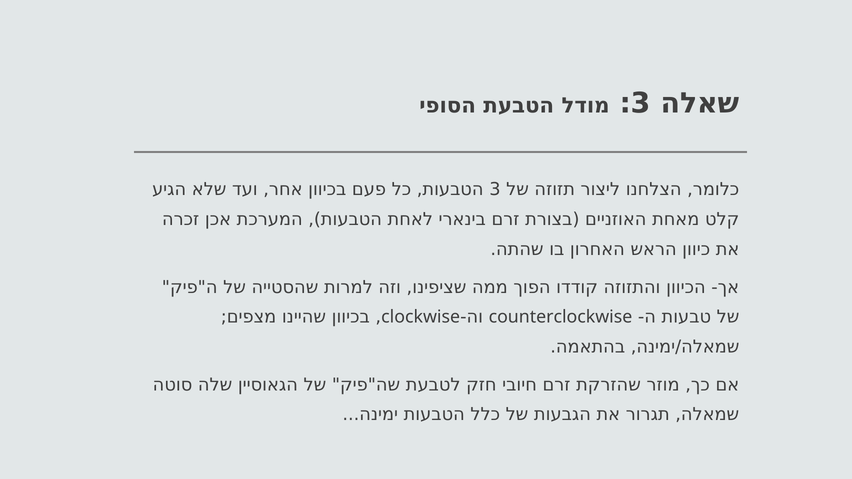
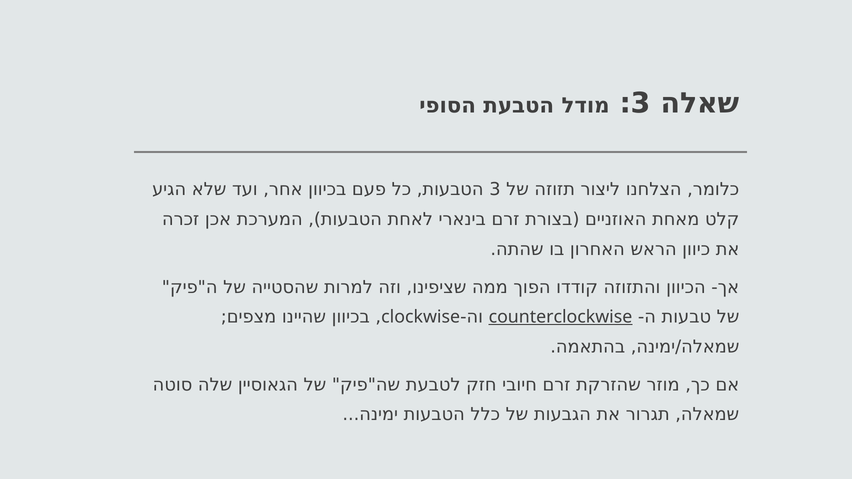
counterclockwise underline: none -> present (560, 317)
